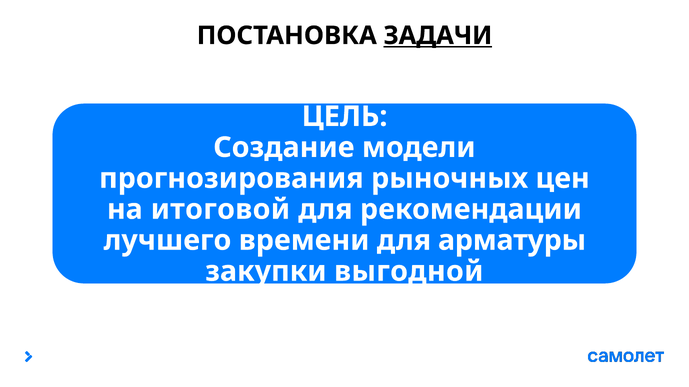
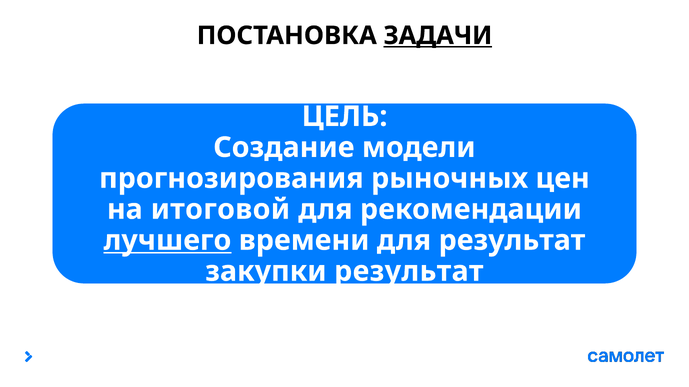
лучшего underline: none -> present (167, 241)
для арматуры: арматуры -> результат (512, 241)
закупки выгодной: выгодной -> результат (409, 272)
